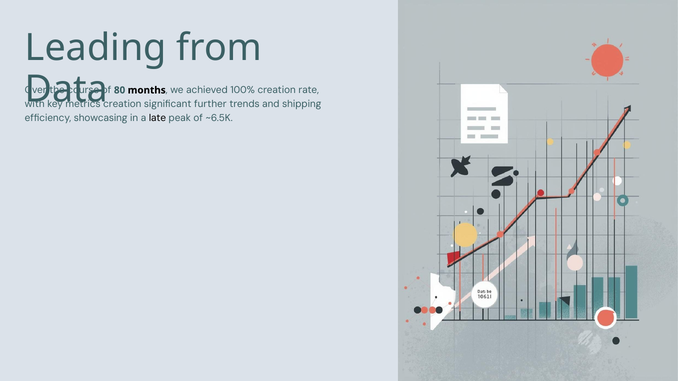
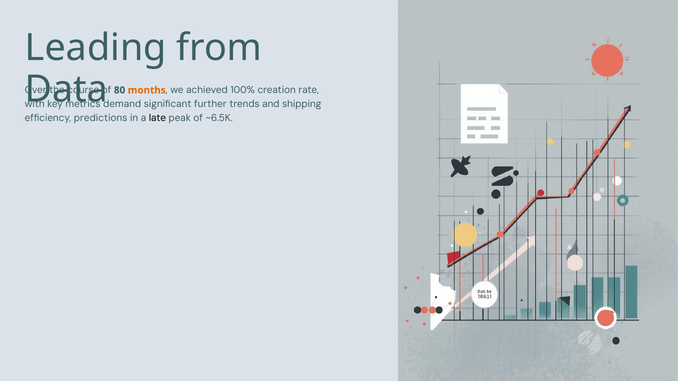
months colour: black -> orange (147, 90)
creation: creation -> demand (122, 104)
showcasing: showcasing -> predictions (101, 118)
